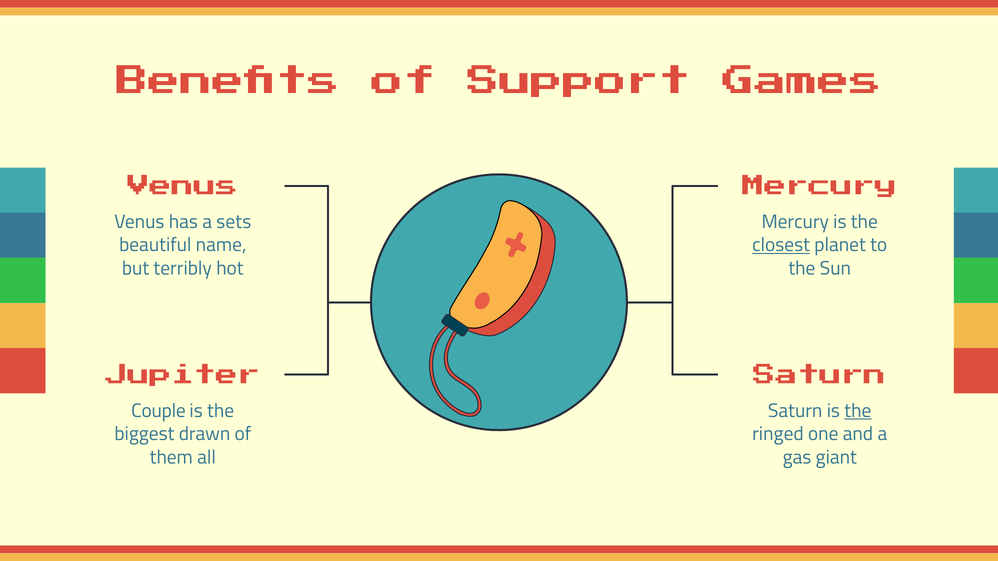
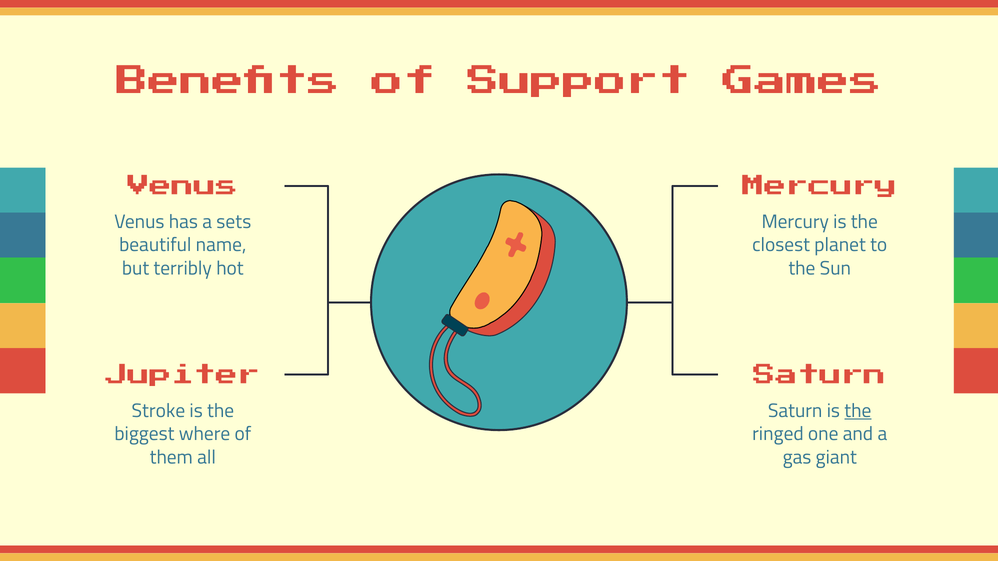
closest underline: present -> none (781, 245)
Couple: Couple -> Stroke (158, 411)
drawn: drawn -> where (205, 434)
